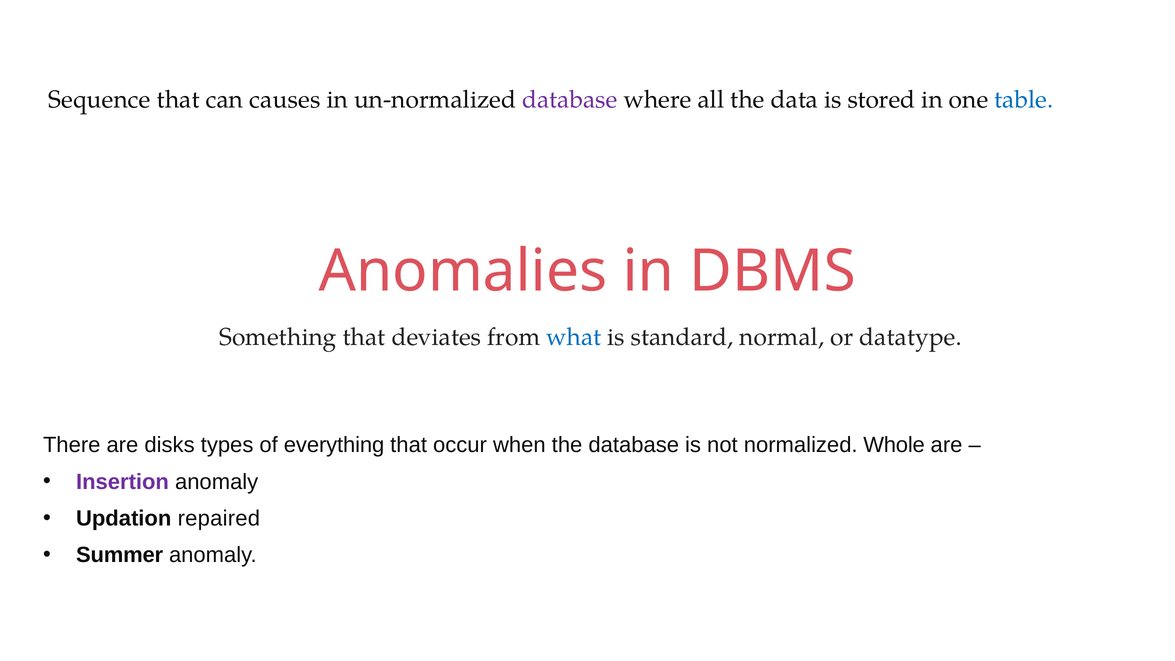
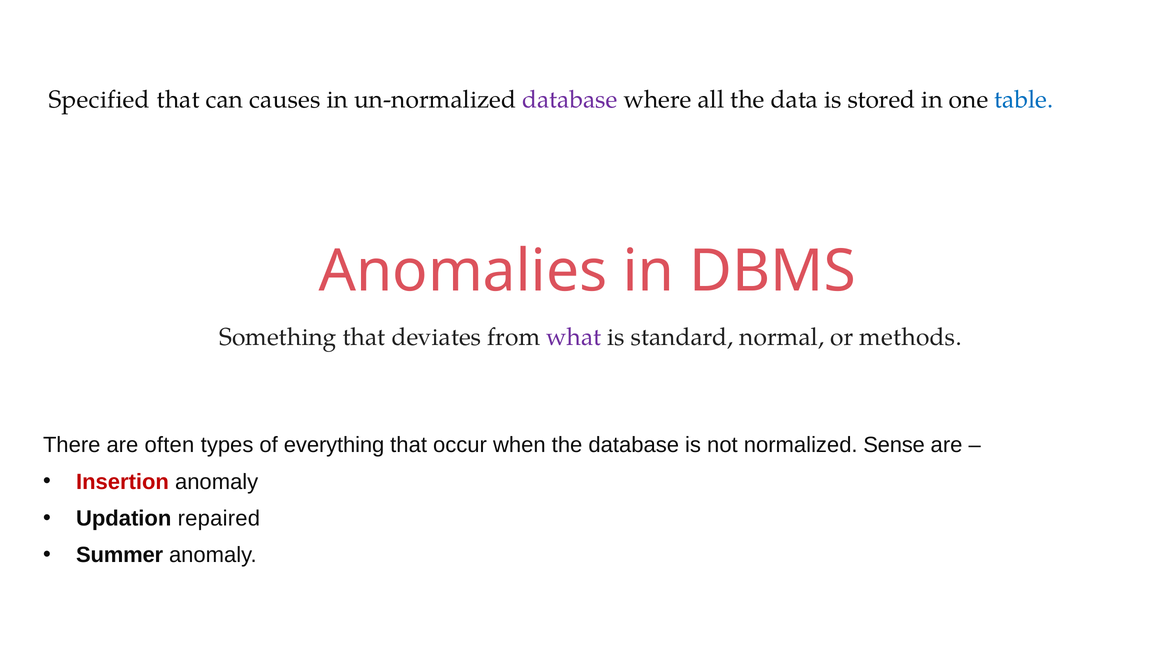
Sequence: Sequence -> Specified (99, 100)
what colour: blue -> purple (574, 337)
datatype: datatype -> methods (911, 337)
disks: disks -> often (169, 445)
Whole: Whole -> Sense (894, 445)
Insertion colour: purple -> red (122, 482)
